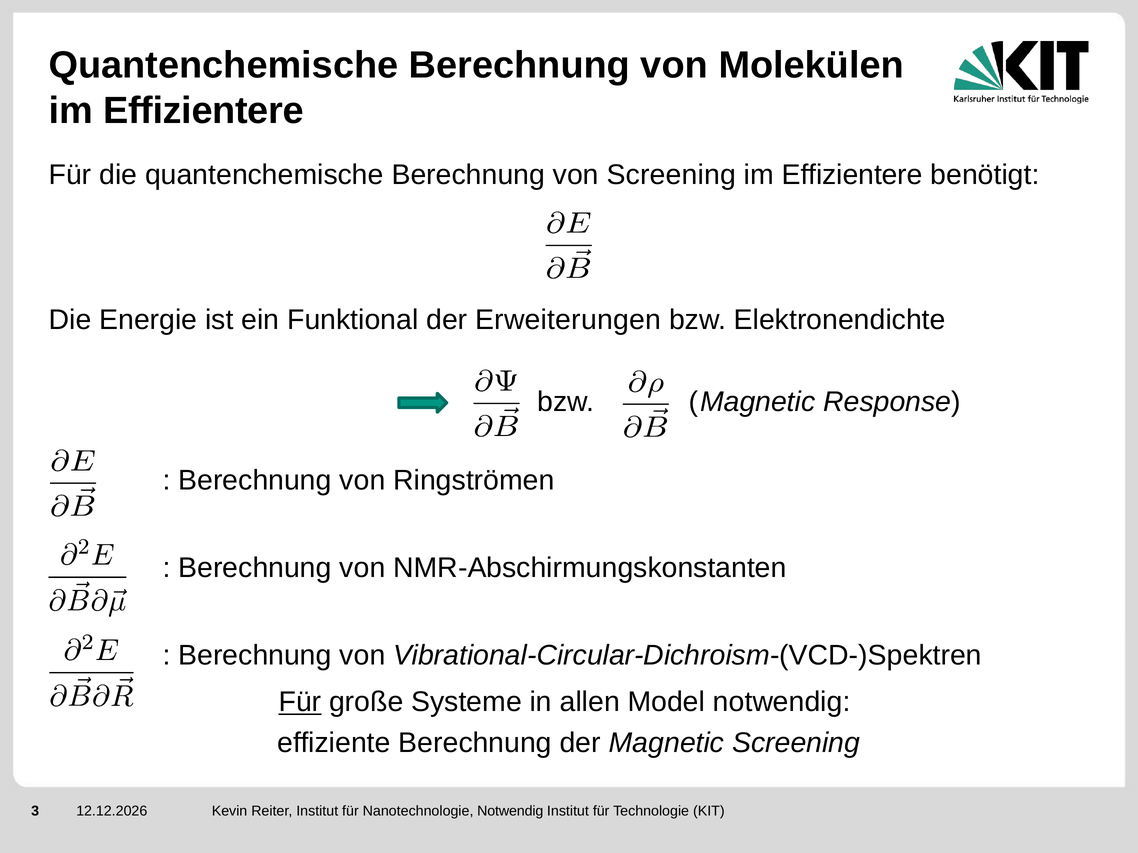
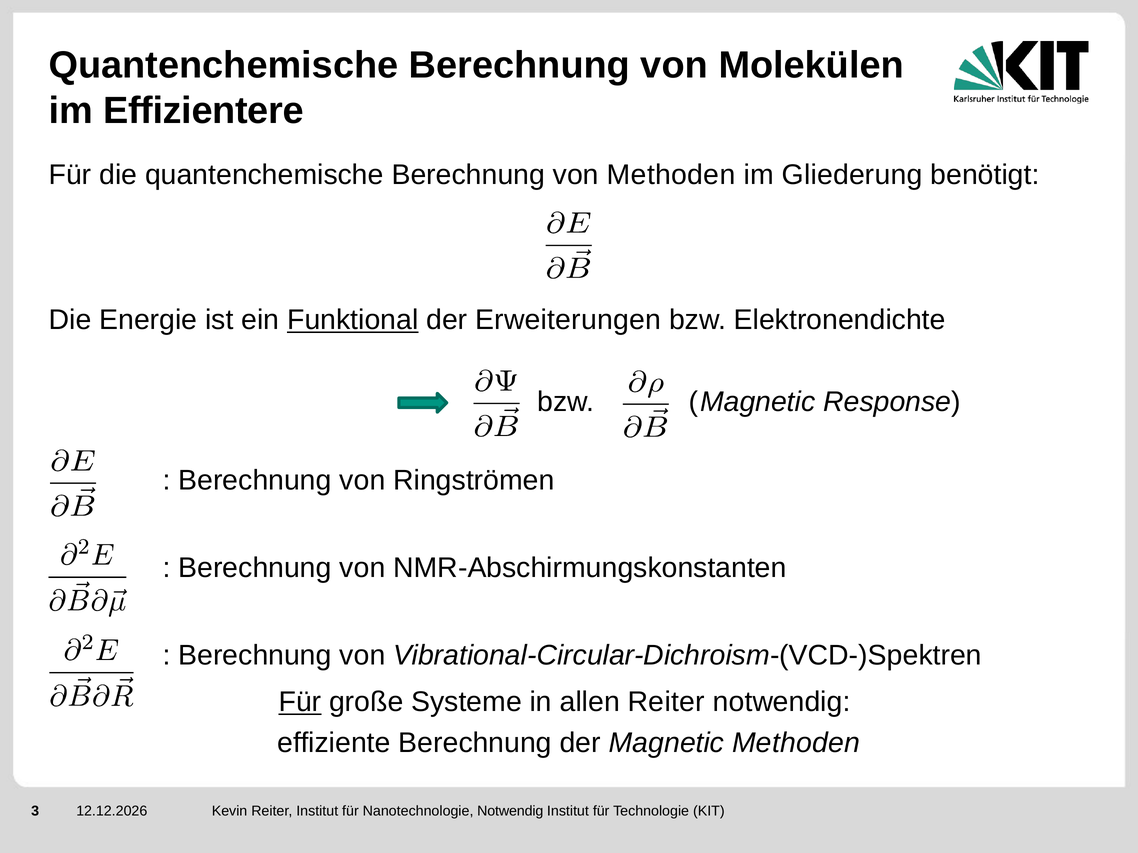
von Screening: Screening -> Methoden (671, 175)
Effizientere: Effizientere -> Gliederung (852, 175)
Funktional underline: none -> present (353, 320)
allen Model: Model -> Reiter (666, 702)
Magnetic Screening: Screening -> Methoden (796, 743)
